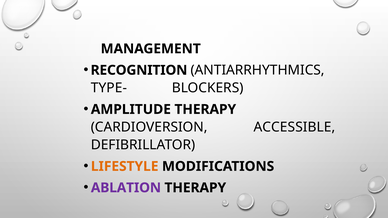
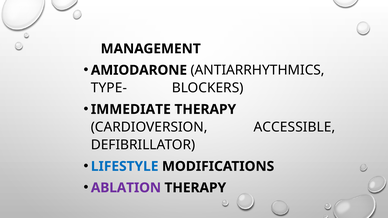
RECOGNITION: RECOGNITION -> AMIODARONE (139, 70)
AMPLITUDE: AMPLITUDE -> IMMEDIATE (131, 109)
LIFESTYLE colour: orange -> blue (125, 167)
